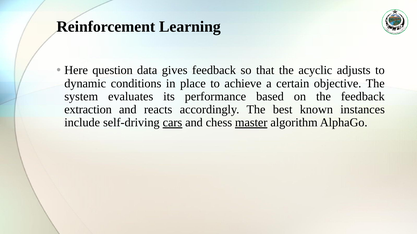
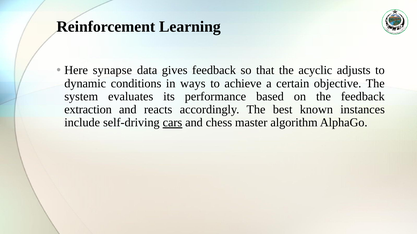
question: question -> synapse (112, 70)
place: place -> ways (193, 84)
master underline: present -> none (251, 123)
